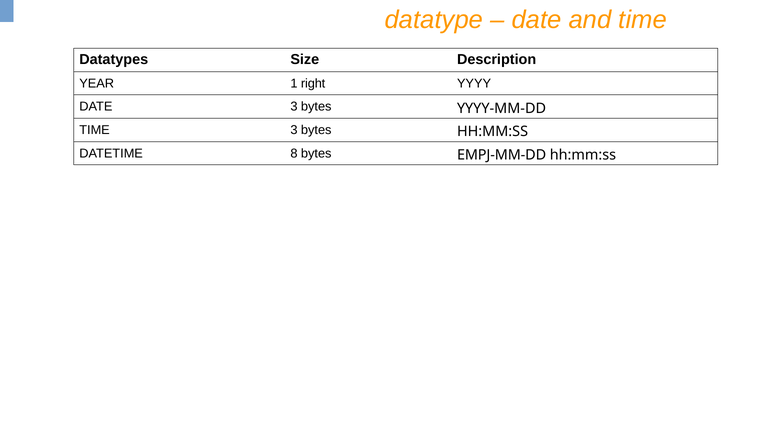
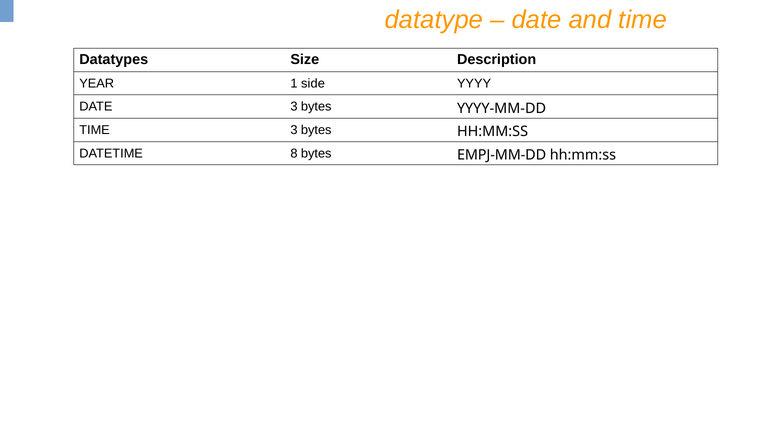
right: right -> side (313, 83)
